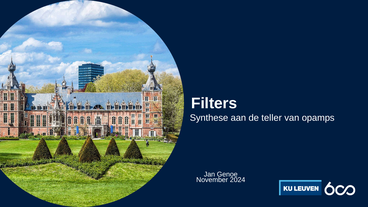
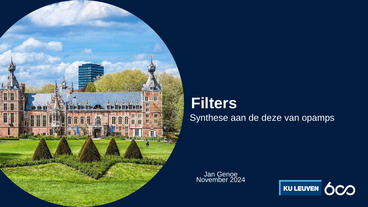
teller: teller -> deze (272, 118)
